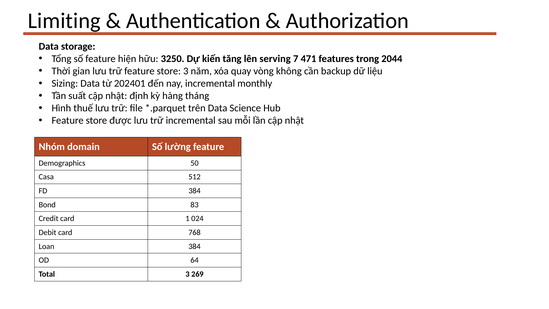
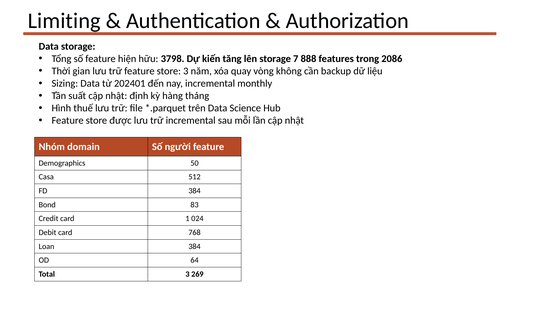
3250: 3250 -> 3798 (173, 59)
lên serving: serving -> storage (275, 59)
471: 471 -> 888 (308, 59)
2044: 2044 -> 2086 (392, 59)
lường: lường -> người (178, 147)
